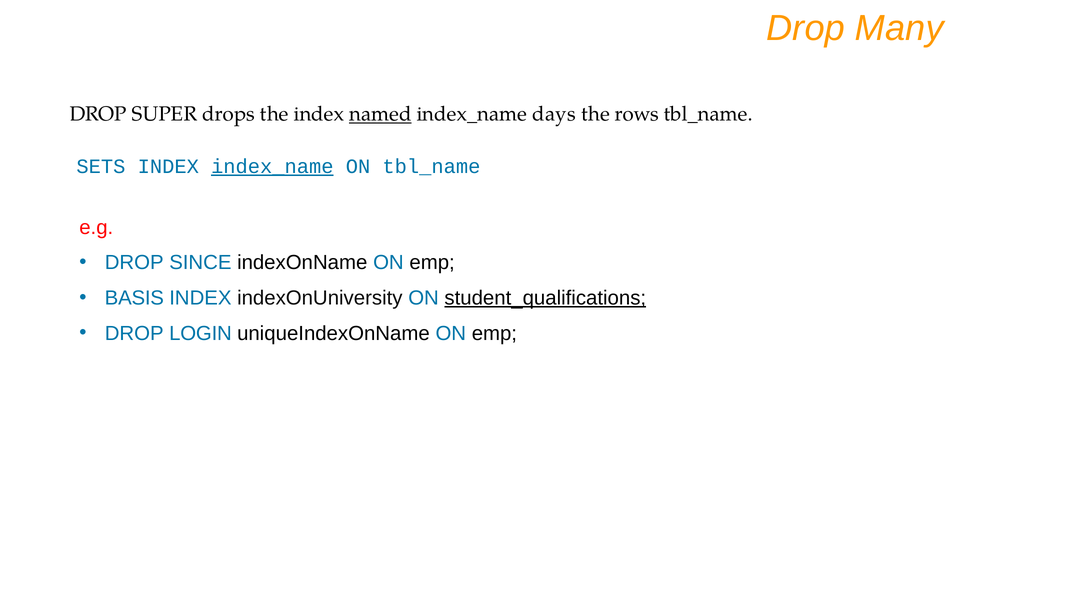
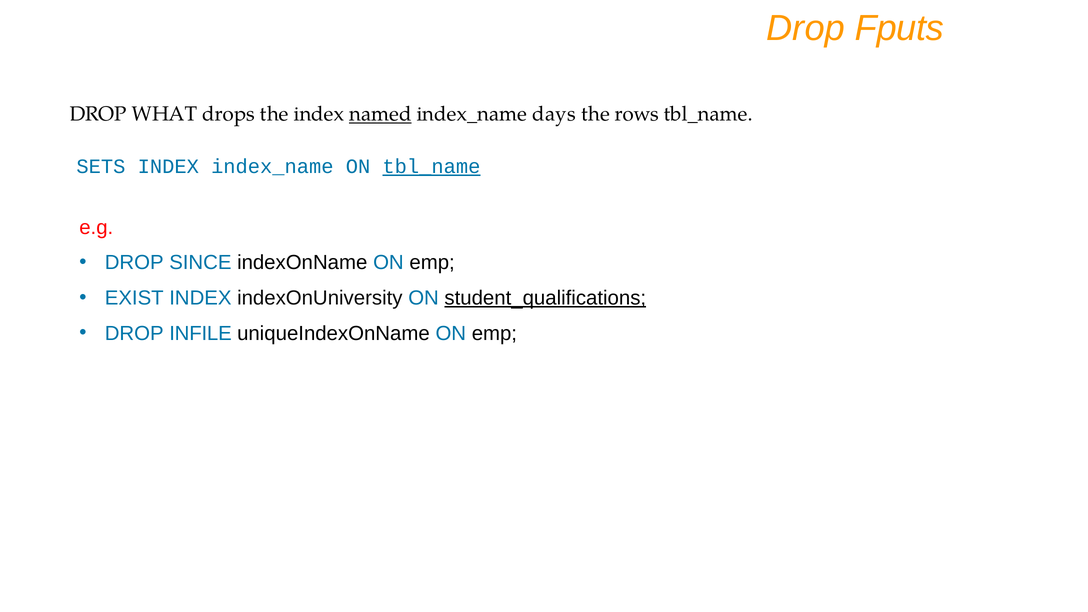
Many: Many -> Fputs (899, 28)
SUPER: SUPER -> WHAT (165, 114)
index_name underline: present -> none (272, 167)
tbl_name underline: none -> present (431, 167)
BASIS: BASIS -> EXIST (134, 298)
LOGIN: LOGIN -> INFILE (200, 333)
